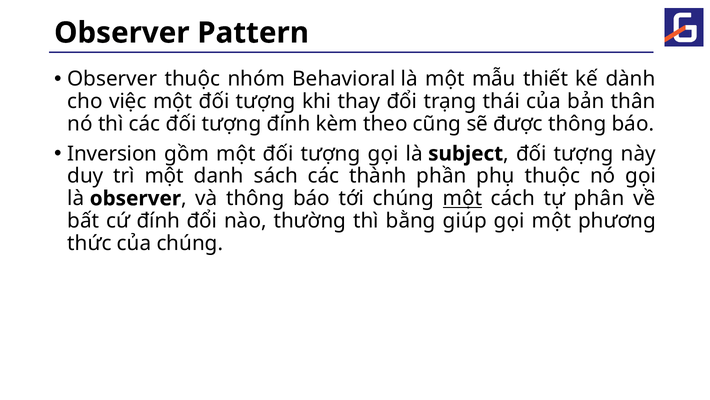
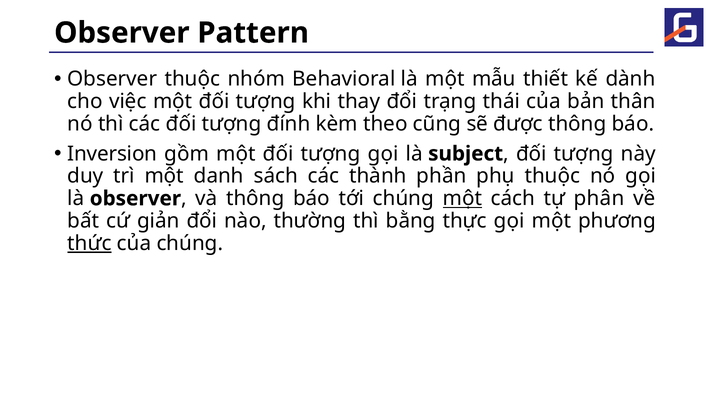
cứ đính: đính -> giản (158, 221)
giúp: giúp -> thực (465, 221)
thức underline: none -> present (90, 243)
